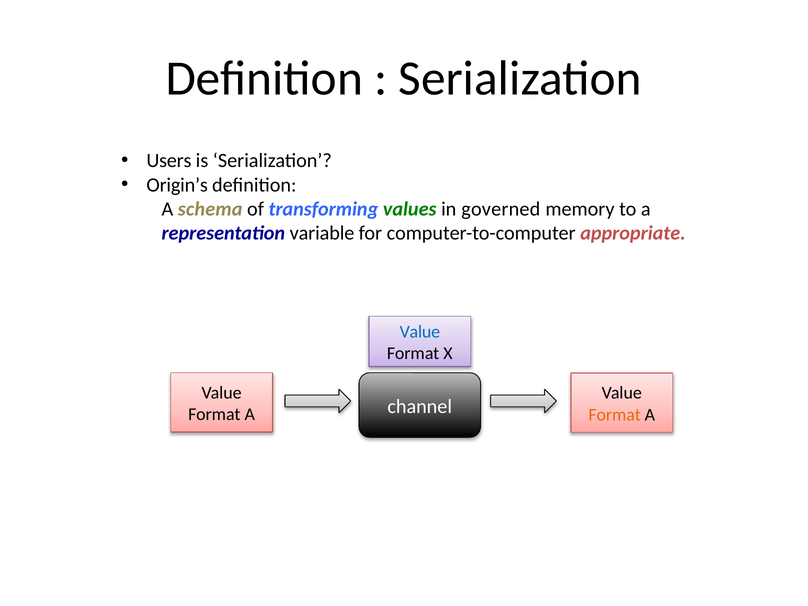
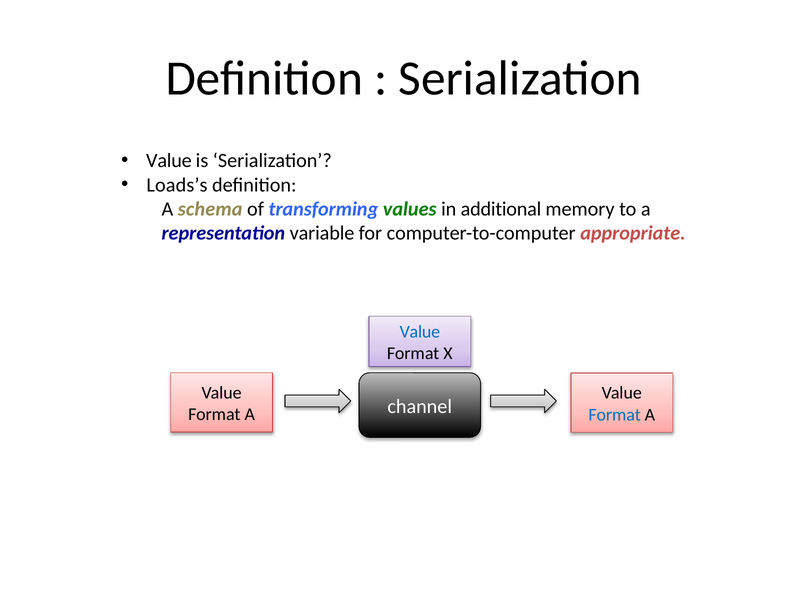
Users: Users -> Value (169, 161)
Origin’s: Origin’s -> Loads’s (177, 185)
governed: governed -> additional (501, 209)
Format colour: orange -> blue (615, 415)
